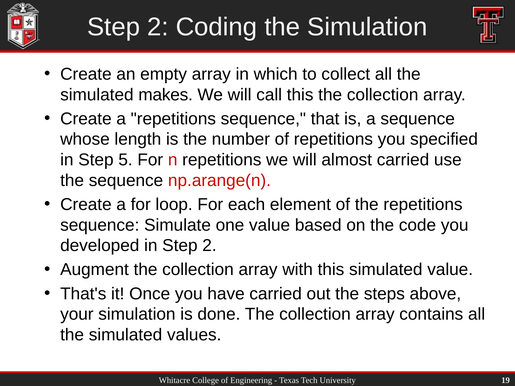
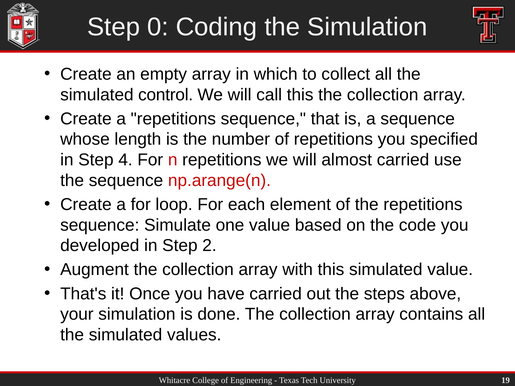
2: 2 -> 0 (158, 27)
makes: makes -> control (166, 95)
5: 5 -> 4 (125, 160)
